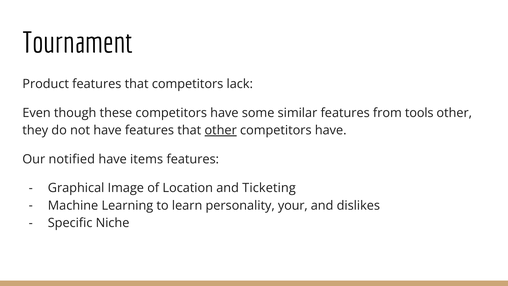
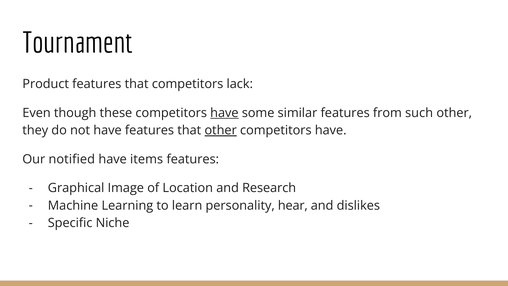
have underline: none -> present (224, 113)
tools: tools -> such (419, 113)
Ticketing: Ticketing -> Research (269, 188)
your: your -> hear (293, 205)
